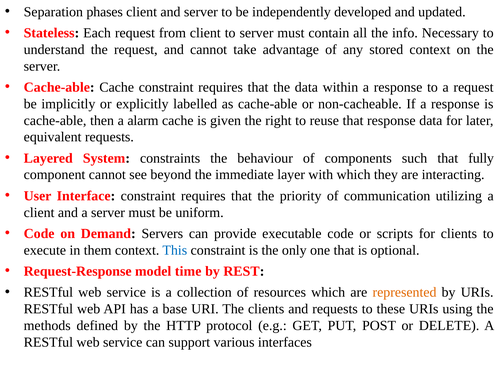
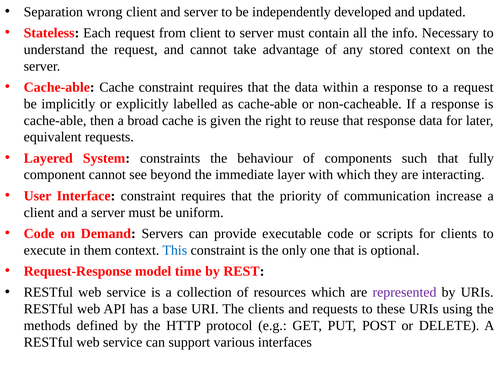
phases: phases -> wrong (105, 12)
alarm: alarm -> broad (143, 121)
utilizing: utilizing -> increase (459, 196)
represented colour: orange -> purple (404, 292)
